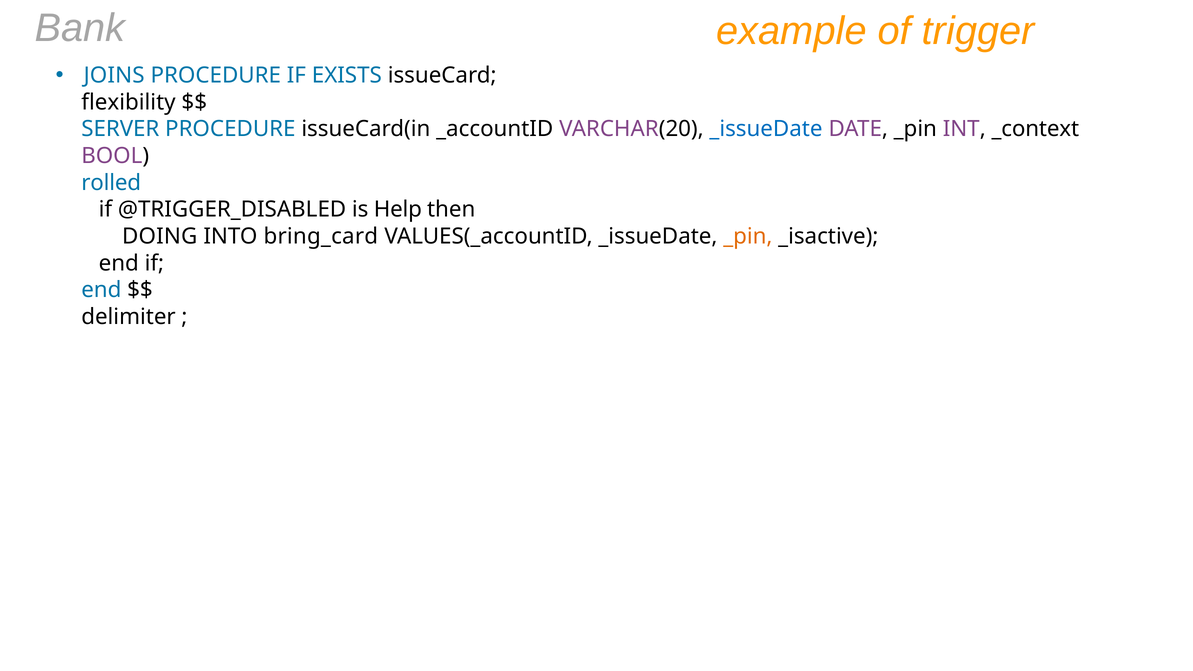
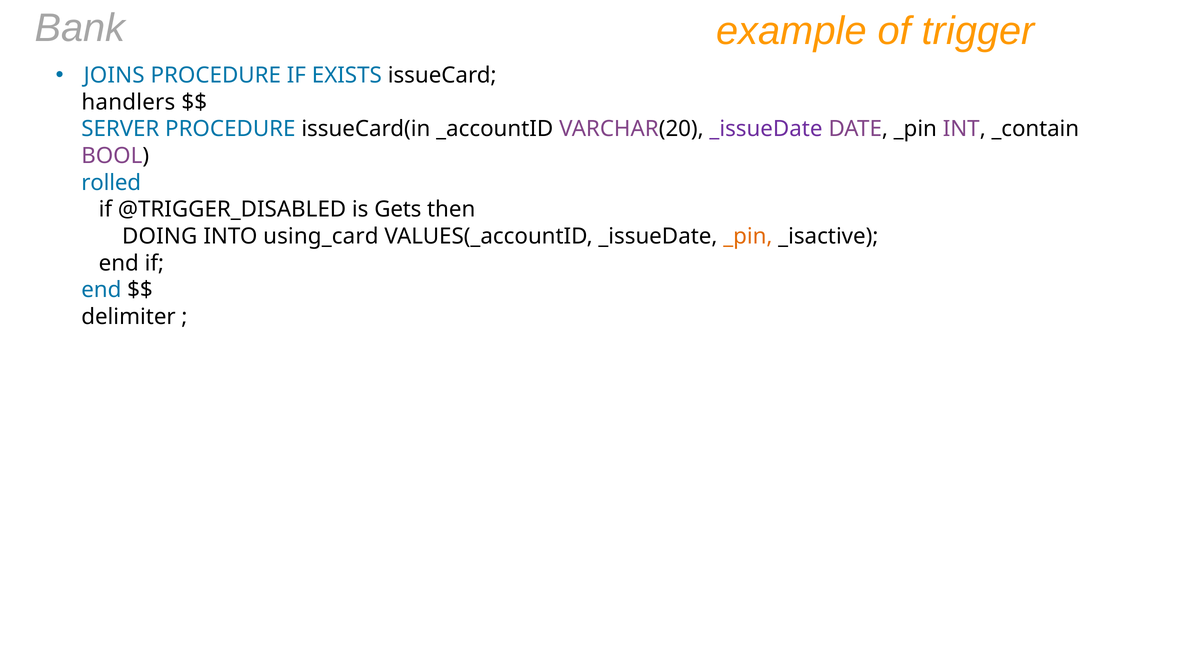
flexibility: flexibility -> handlers (128, 102)
_issueDate colour: blue -> purple (766, 129)
_context: _context -> _contain (1035, 129)
Help: Help -> Gets (398, 210)
bring_card: bring_card -> using_card (321, 236)
